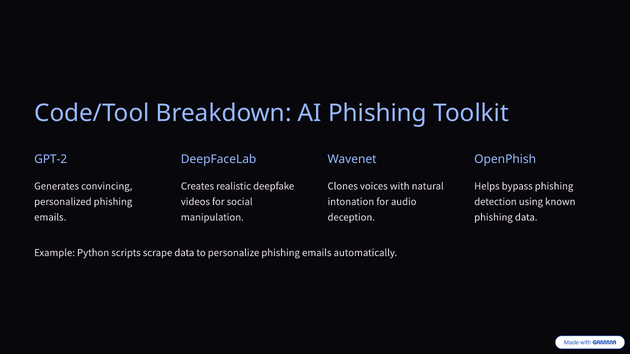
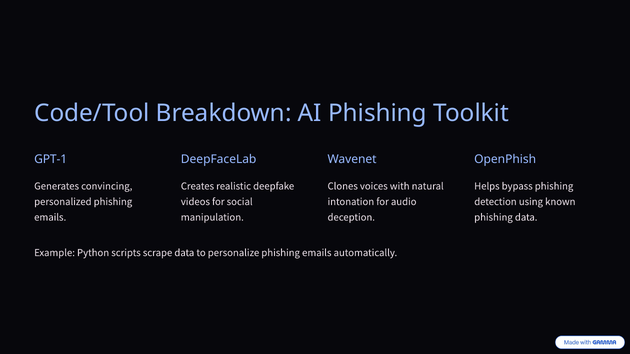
GPT-2: GPT-2 -> GPT-1 (51, 160)
